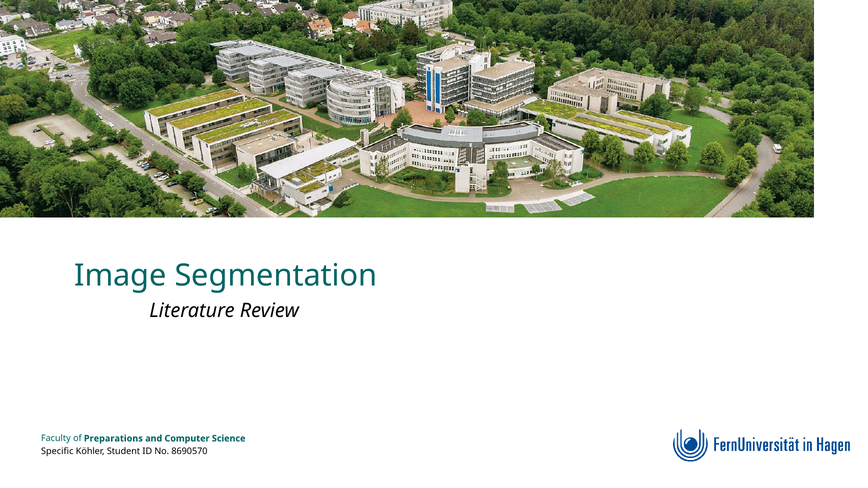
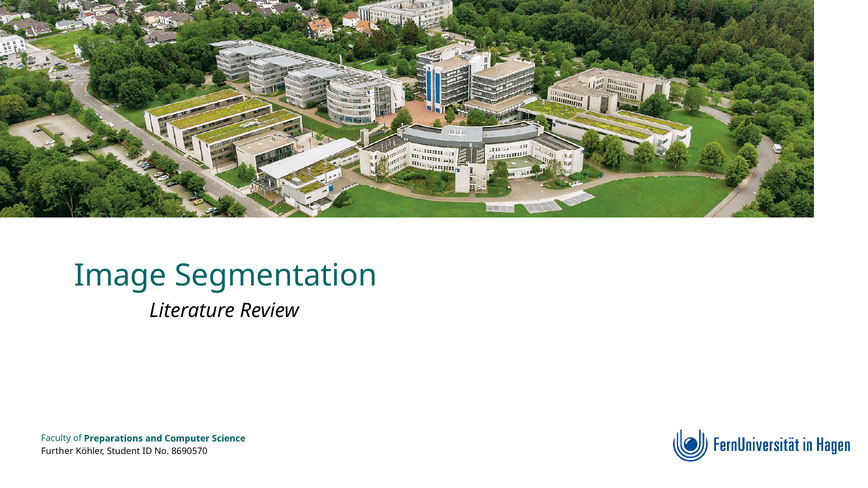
Specific: Specific -> Further (57, 451)
